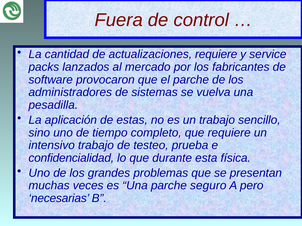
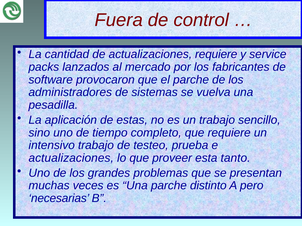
confidencialidad: confidencialidad -> actualizaciones (71, 158)
durante: durante -> proveer (172, 158)
física: física -> tanto (236, 158)
seguro: seguro -> distinto (208, 186)
